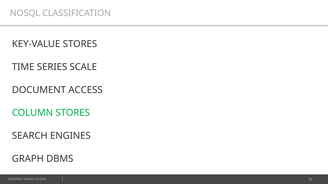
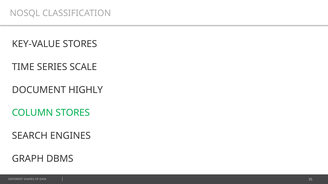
ACCESS: ACCESS -> HIGHLY (86, 90)
